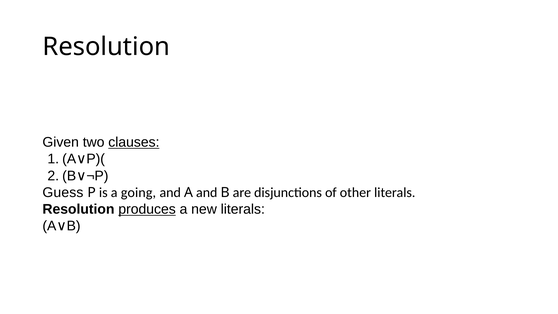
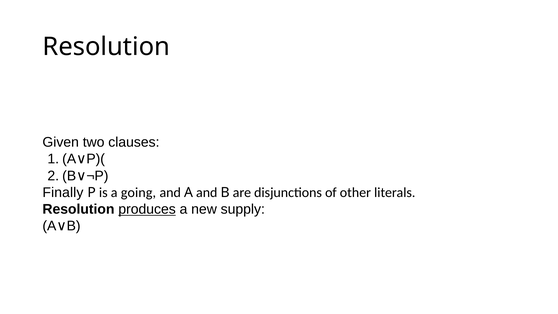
clauses underline: present -> none (134, 142)
Guess: Guess -> Finally (63, 192)
new literals: literals -> supply (243, 209)
